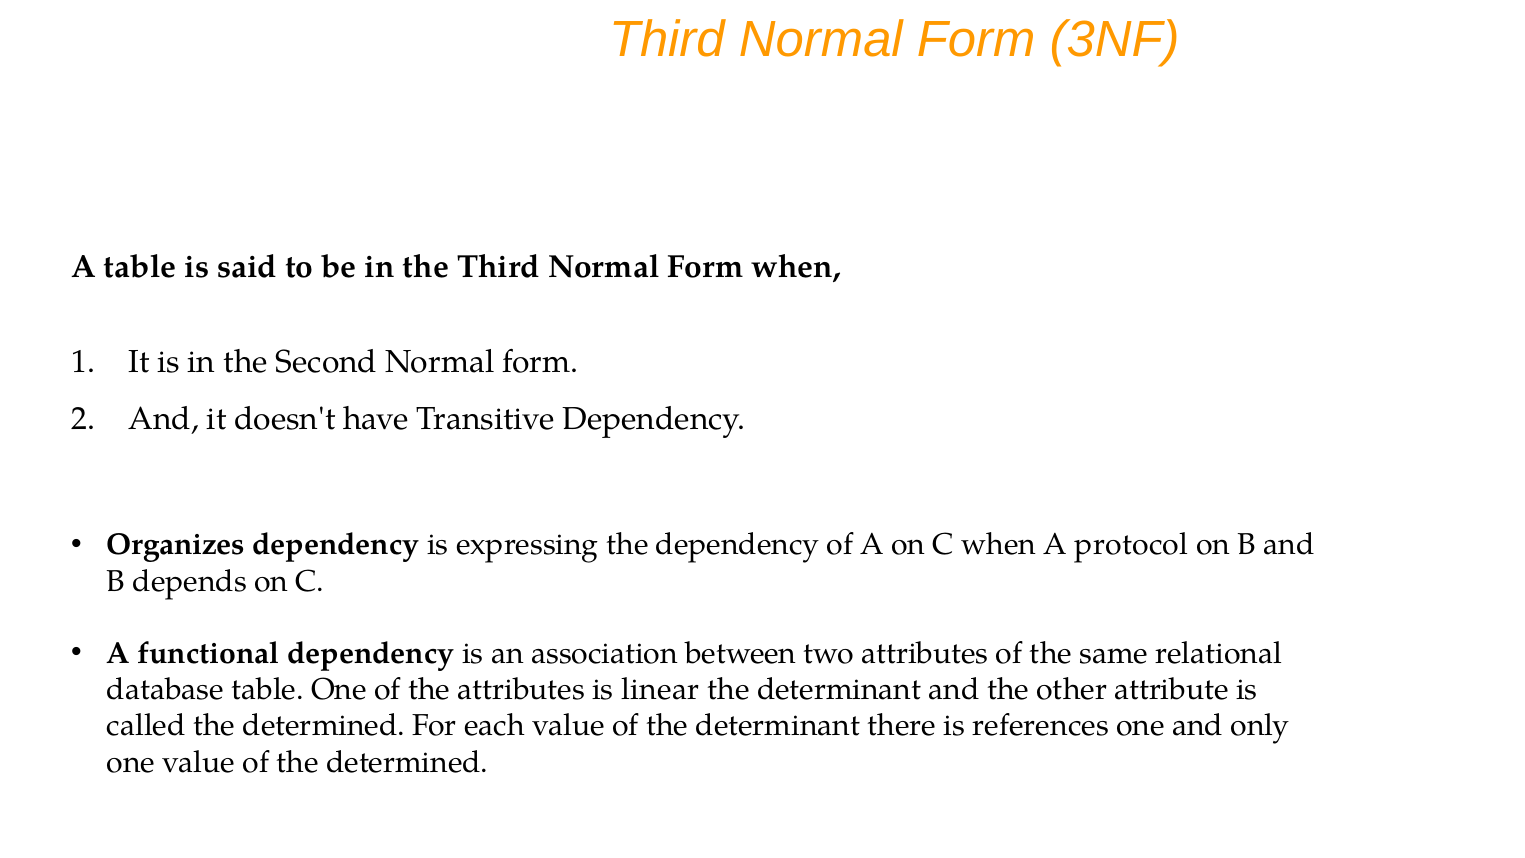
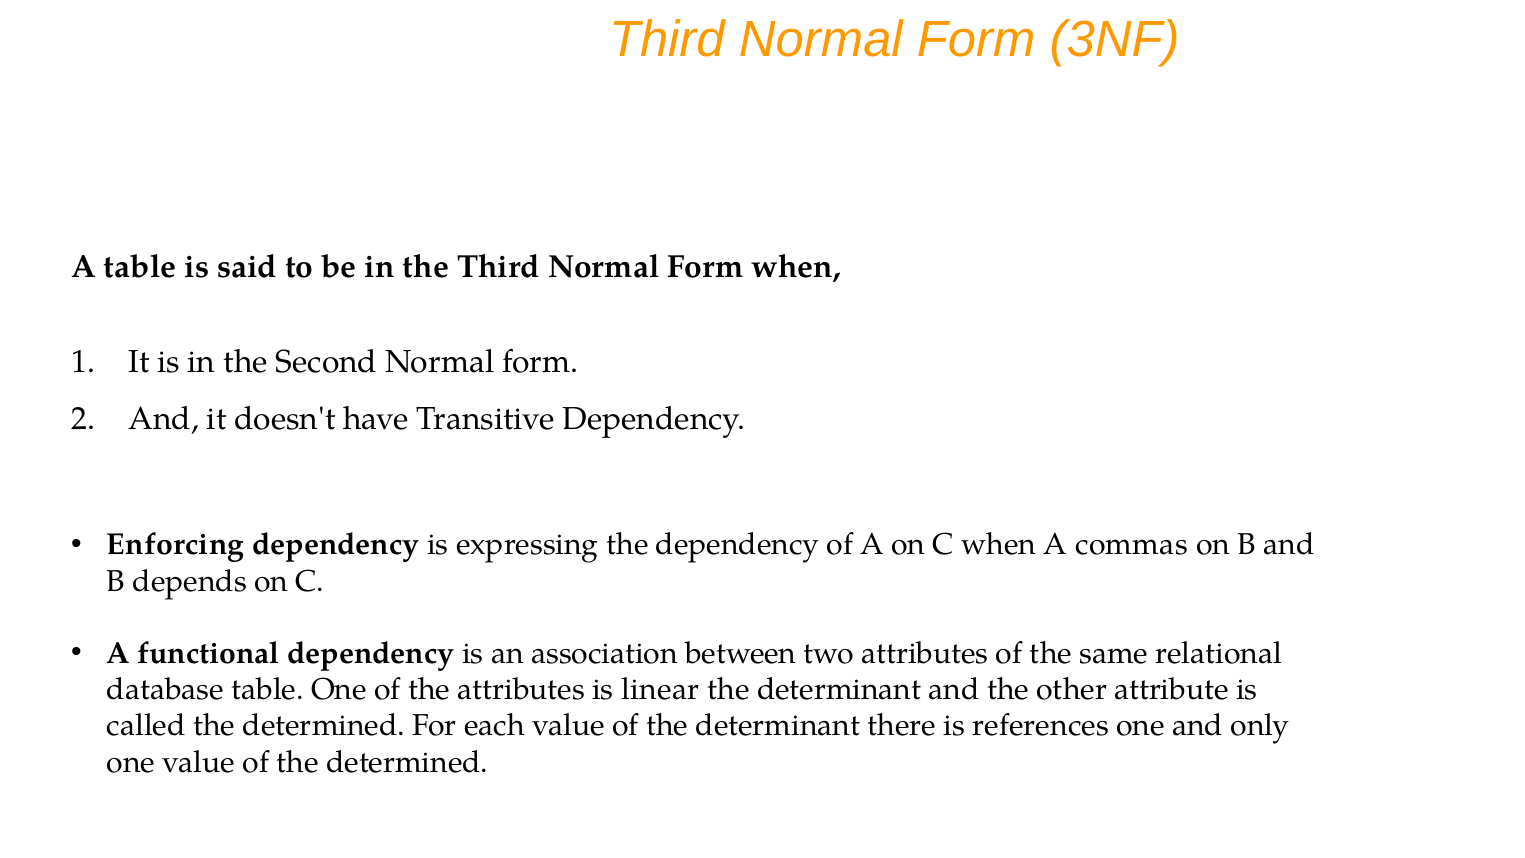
Organizes: Organizes -> Enforcing (176, 545)
protocol: protocol -> commas (1132, 545)
